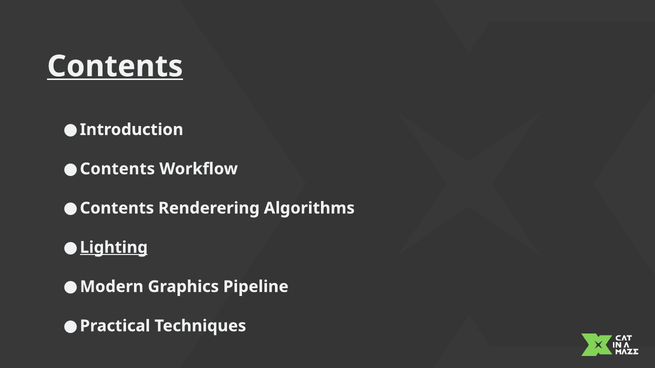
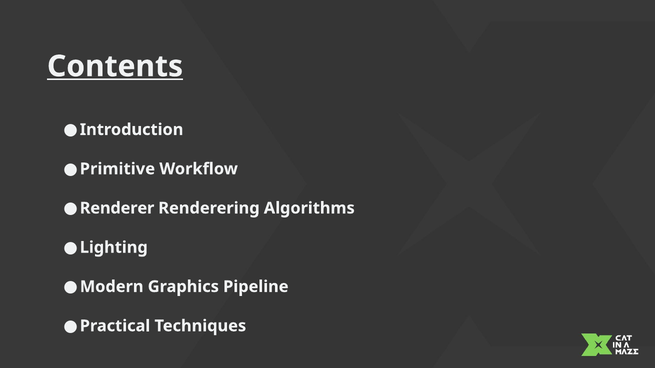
Contents: Contents -> Primitive (117, 169)
Contents: Contents -> Renderer (117, 208)
Lighting underline: present -> none (114, 248)
